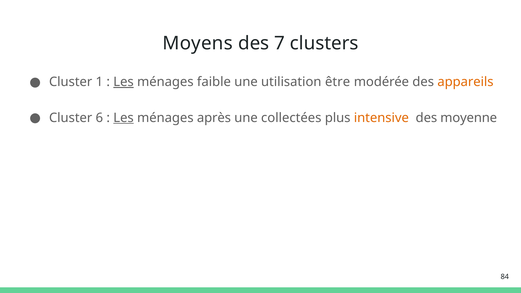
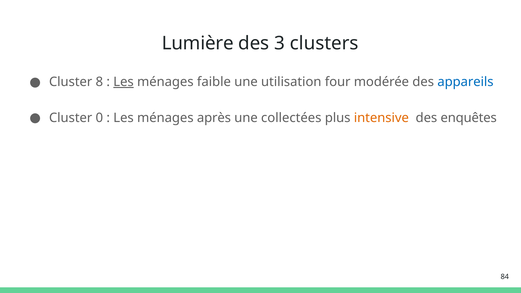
Moyens: Moyens -> Lumière (198, 43)
7: 7 -> 3 (280, 43)
1: 1 -> 8 (99, 82)
être: être -> four (338, 82)
appareils colour: orange -> blue (465, 82)
6: 6 -> 0 (99, 118)
Les underline: present -> none (124, 118)
moyenne: moyenne -> enquêtes (469, 118)
